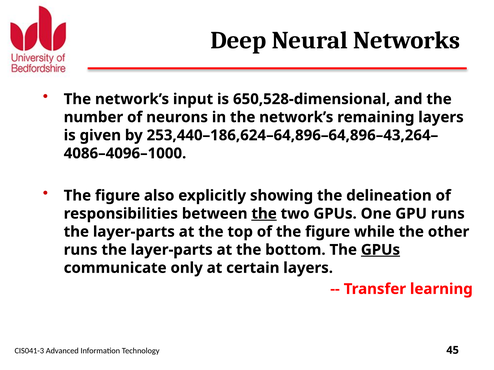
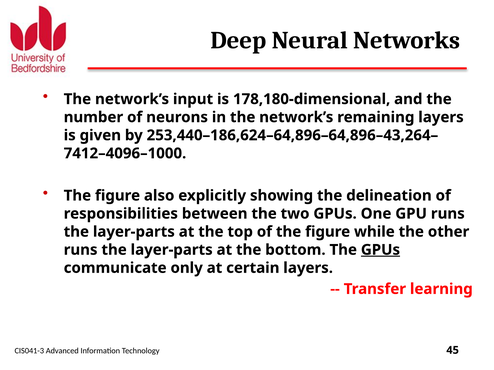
650,528-dimensional: 650,528-dimensional -> 178,180-dimensional (312, 99)
4086–4096–1000: 4086–4096–1000 -> 7412–4096–1000 (125, 154)
the underline: present -> none (264, 214)
